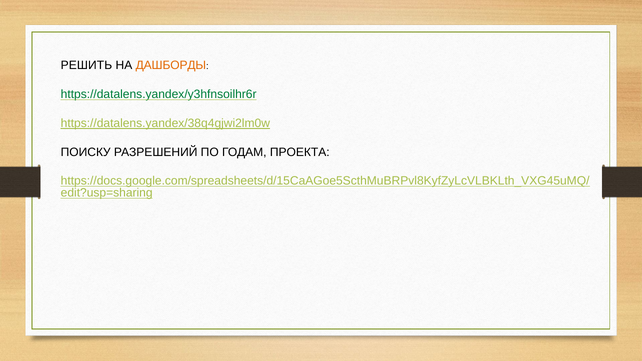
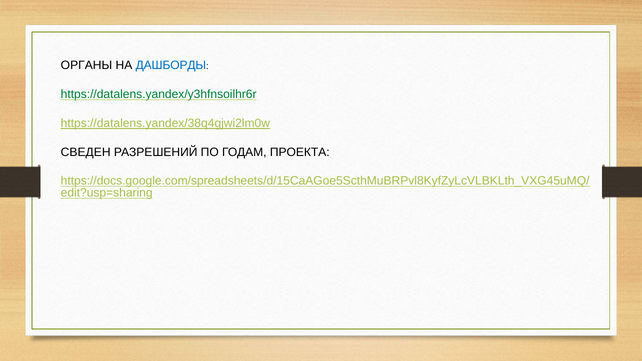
РЕШИТЬ: РЕШИТЬ -> ОРГАНЫ (86, 65)
ДАШБОРДЫ colour: orange -> blue (171, 65)
ПОИСКУ: ПОИСКУ -> СВЕДЕН (86, 152)
